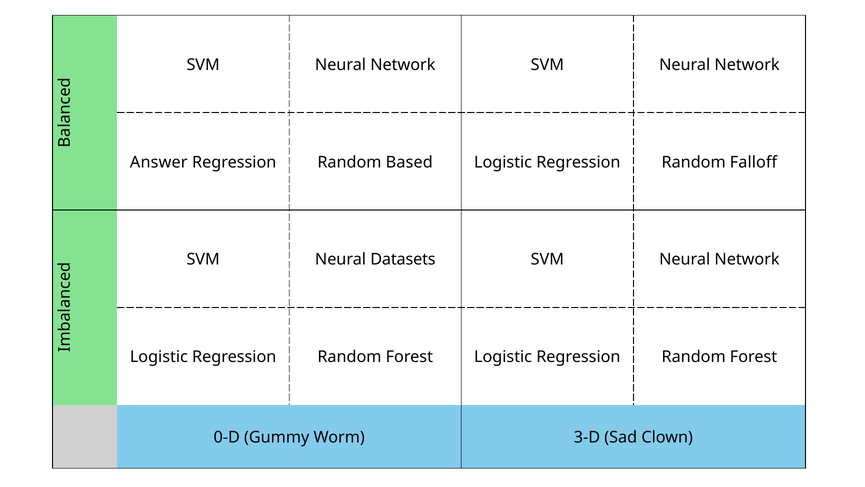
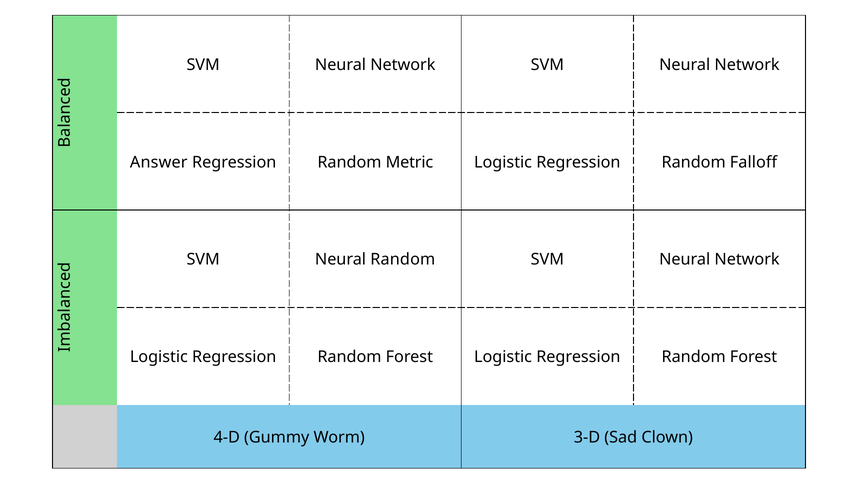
Based: Based -> Metric (409, 162)
Neural Datasets: Datasets -> Random (403, 259)
0-D: 0-D -> 4-D (227, 437)
